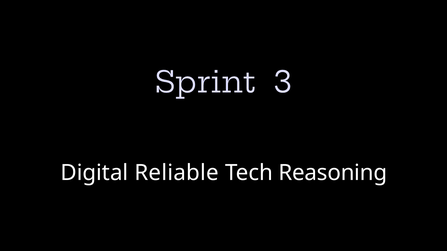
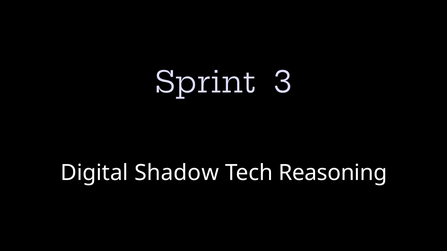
Reliable: Reliable -> Shadow (177, 173)
